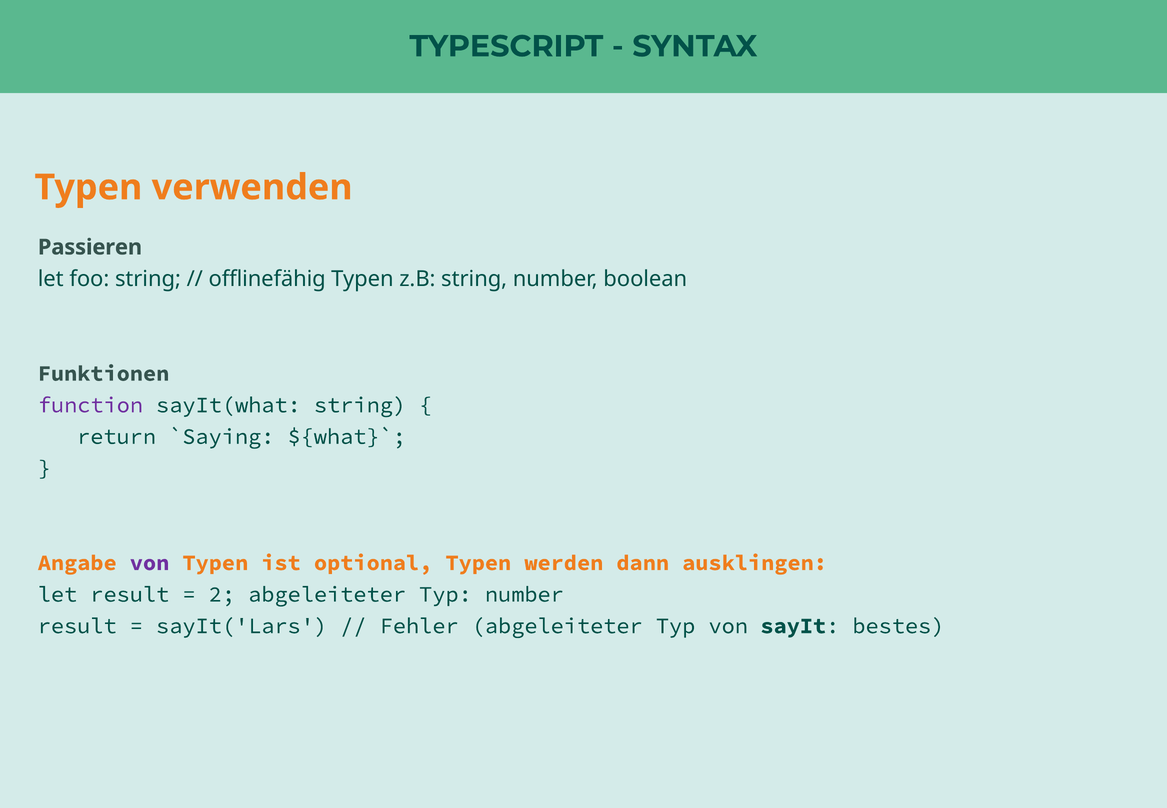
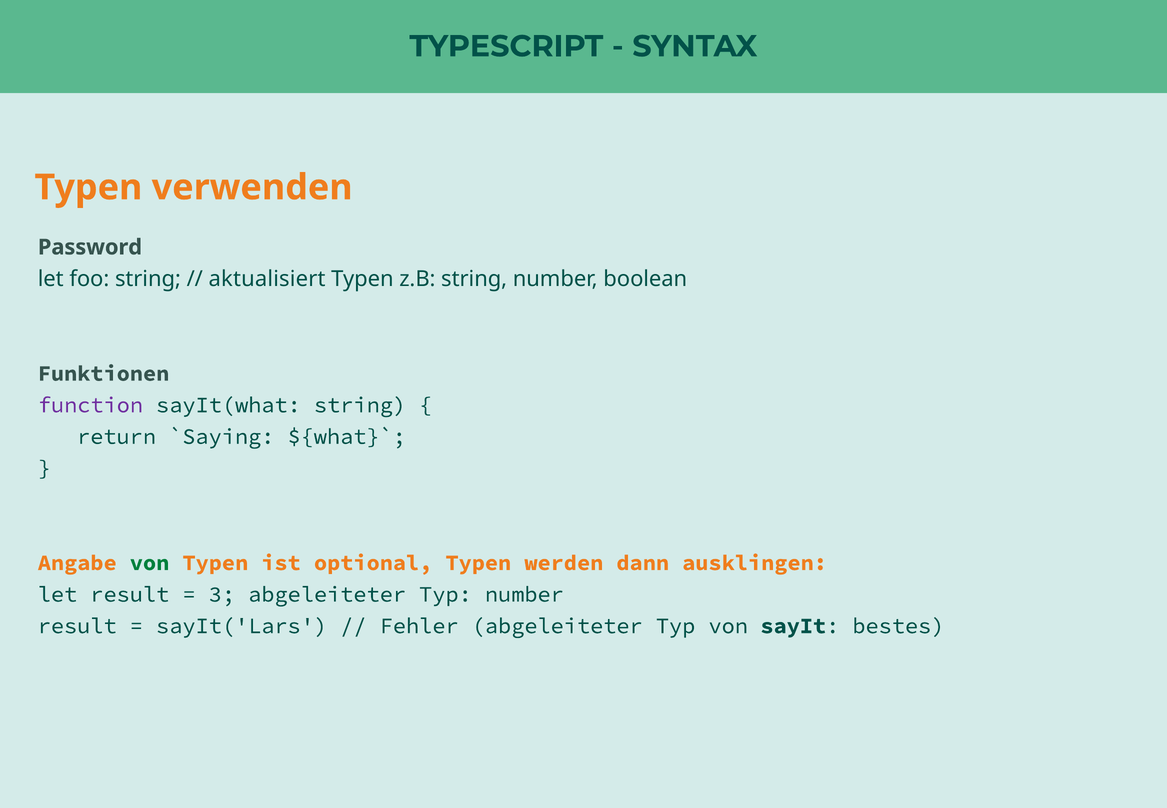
Passieren: Passieren -> Password (90, 247)
offlinefähig: offlinefähig -> aktualisiert (267, 279)
von colour: purple -> green (150, 563)
2: 2 -> 3 (222, 594)
